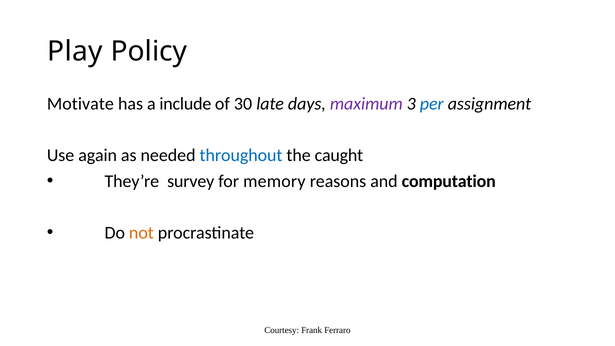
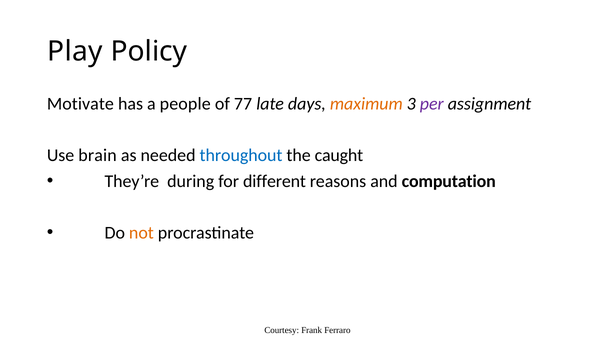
include: include -> people (185, 104)
30: 30 -> 77 (243, 104)
maximum colour: purple -> orange (366, 104)
per colour: blue -> purple (432, 104)
again: again -> brain (98, 155)
survey: survey -> during (191, 181)
memory: memory -> different (275, 181)
